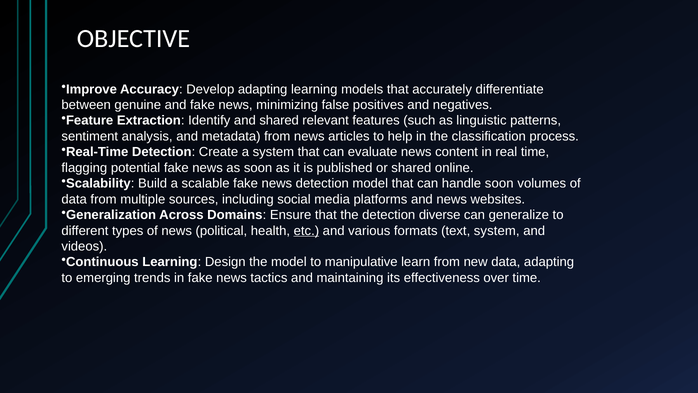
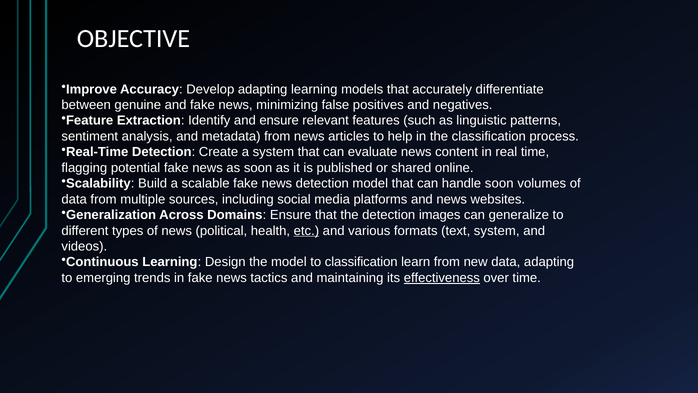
and shared: shared -> ensure (279, 121)
diverse: diverse -> images (440, 215)
to manipulative: manipulative -> classification (361, 262)
effectiveness underline: none -> present (442, 278)
